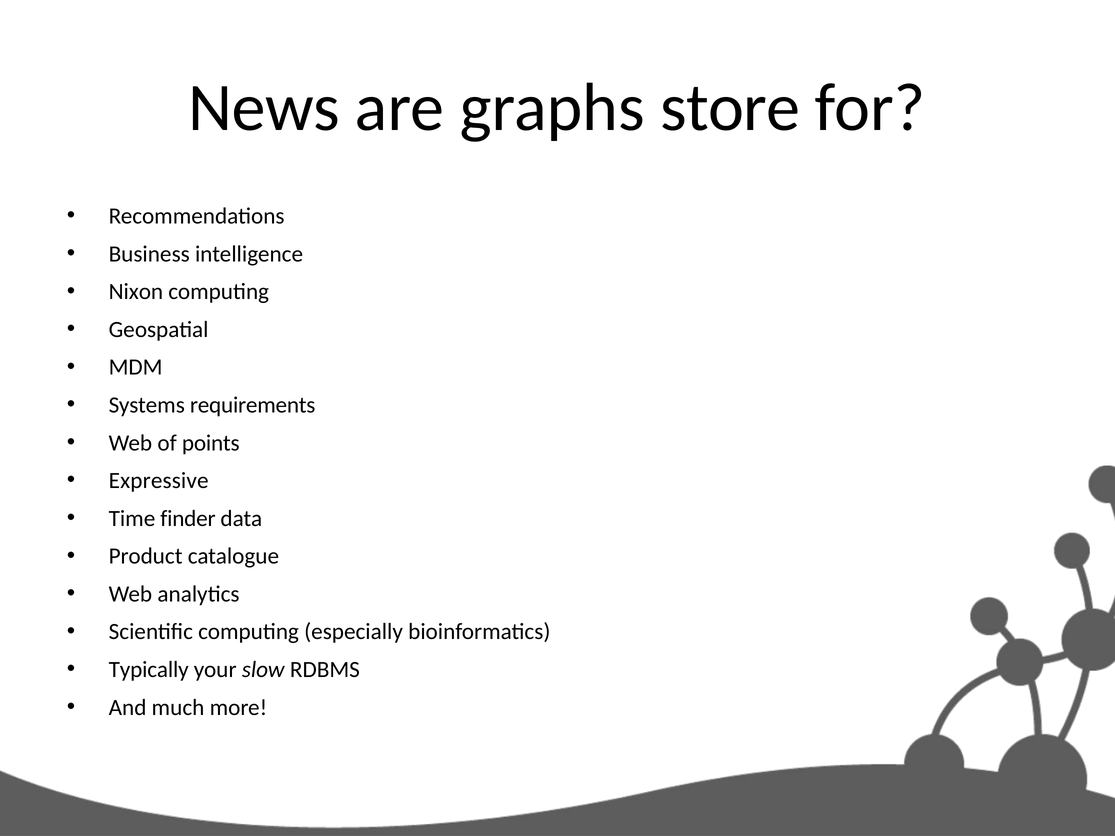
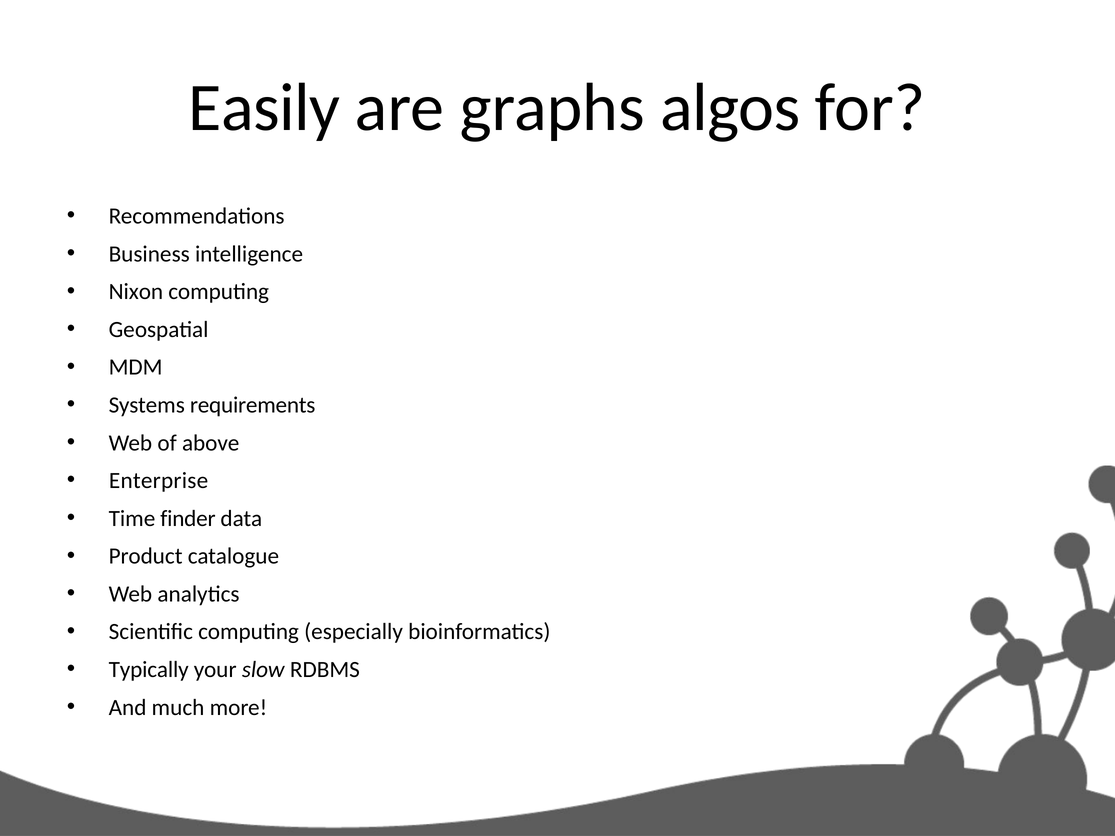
News: News -> Easily (264, 108)
store: store -> algos (730, 108)
points: points -> above (211, 443)
Expressive: Expressive -> Enterprise (159, 481)
